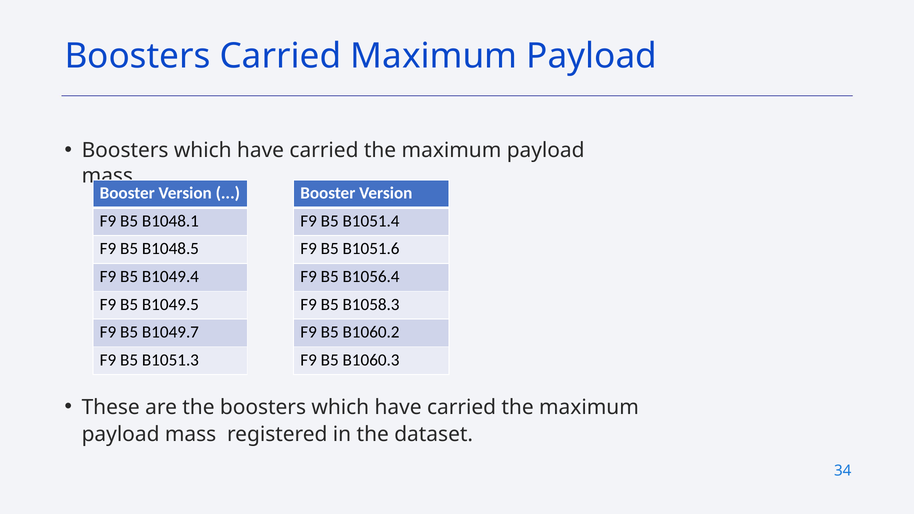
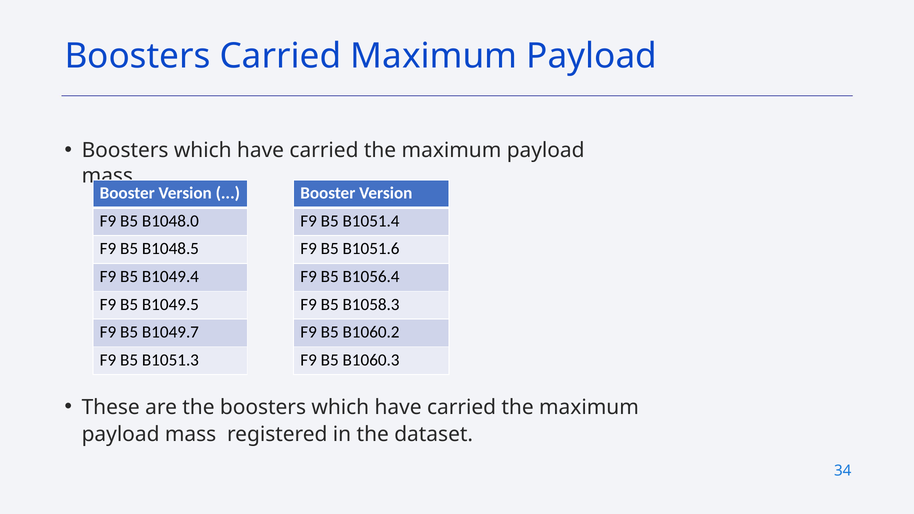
B1048.1: B1048.1 -> B1048.0 (170, 221)
